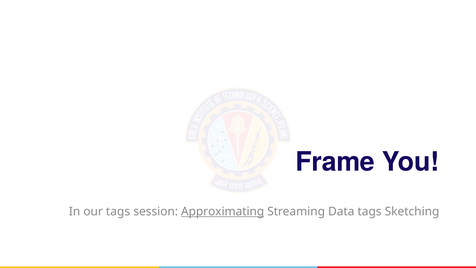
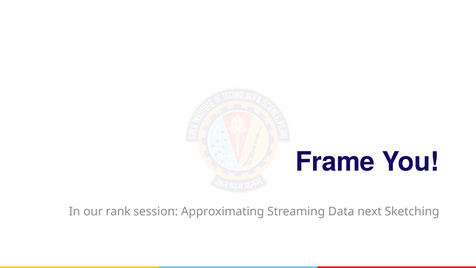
our tags: tags -> rank (118, 211)
Approximating underline: present -> none (223, 211)
Data tags: tags -> next (370, 211)
